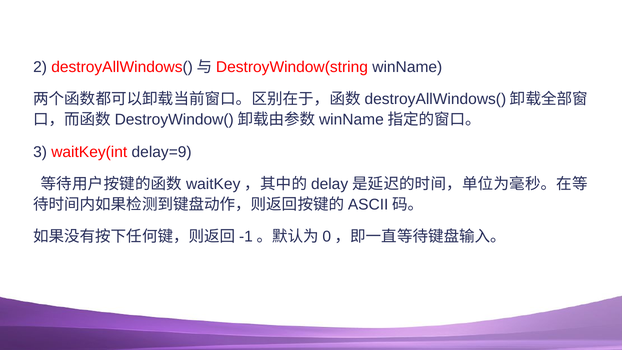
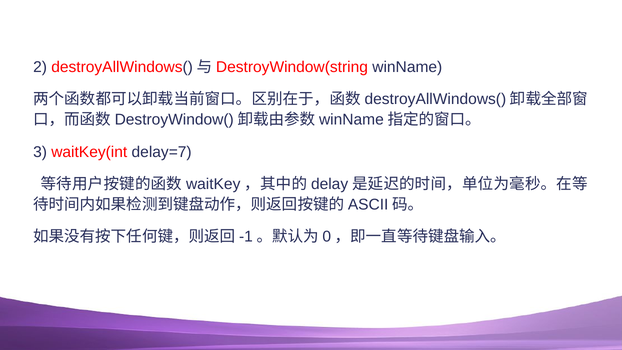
delay=9: delay=9 -> delay=7 (162, 152)
